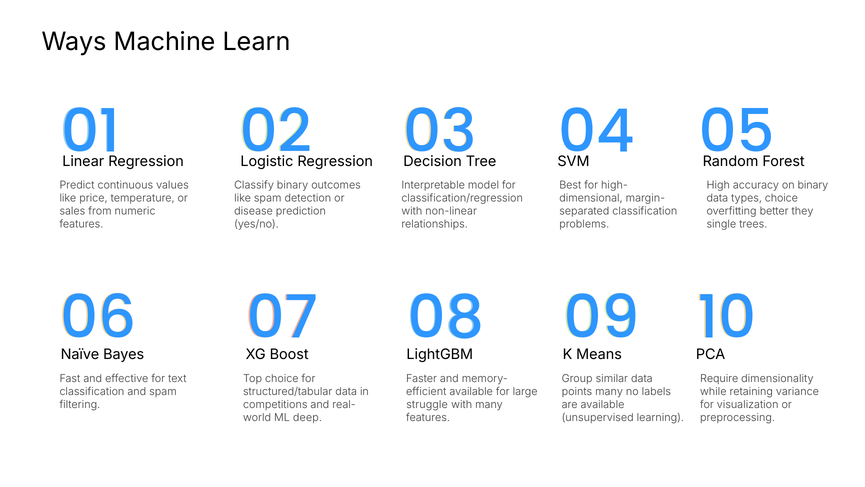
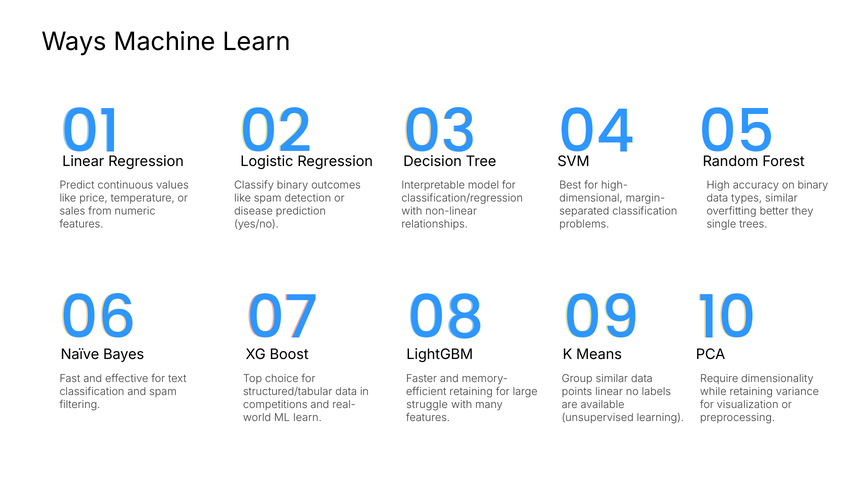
types choice: choice -> similar (781, 198)
available: available -> retaining (471, 391)
points many: many -> linear (609, 391)
ML deep: deep -> learn (307, 417)
